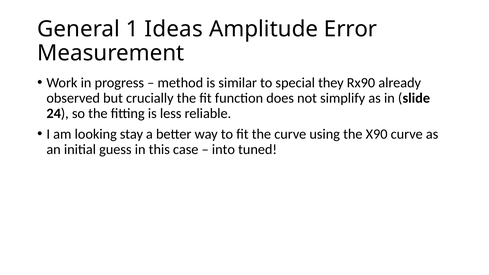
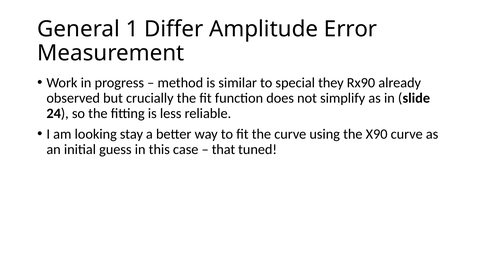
Ideas: Ideas -> Differ (174, 29)
into: into -> that (223, 149)
